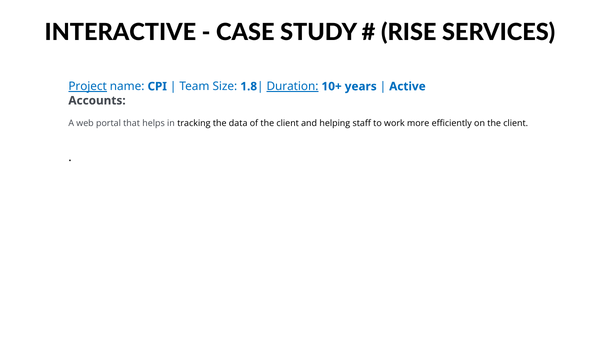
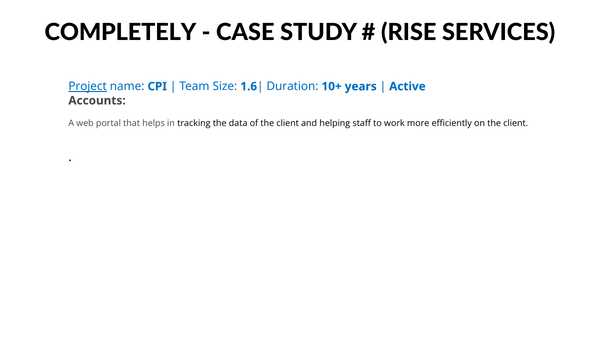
INTERACTIVE: INTERACTIVE -> COMPLETELY (120, 32)
1.8: 1.8 -> 1.6 (249, 86)
Duration underline: present -> none (292, 86)
